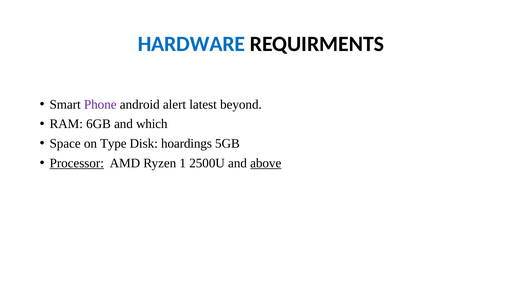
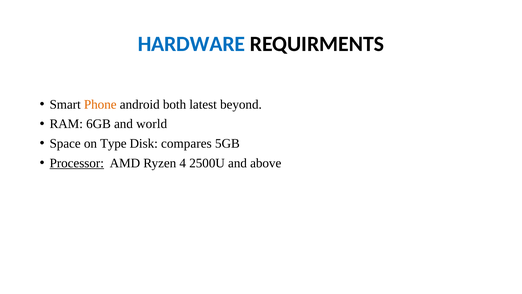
Phone colour: purple -> orange (100, 104)
alert: alert -> both (175, 104)
which: which -> world (152, 124)
hoardings: hoardings -> compares (186, 143)
1: 1 -> 4 (183, 163)
above underline: present -> none (266, 163)
